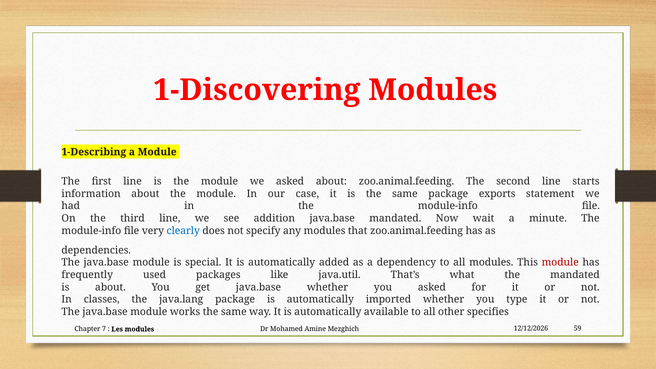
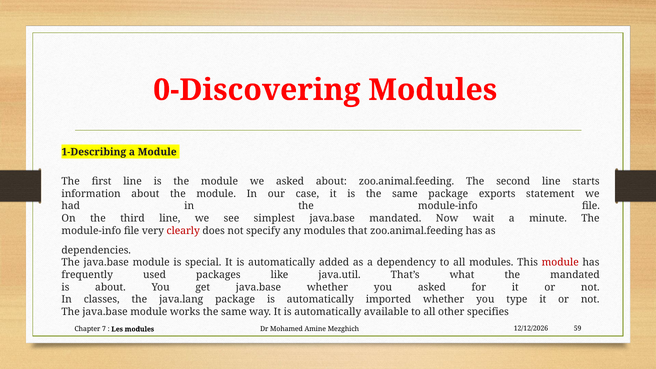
1-Discovering: 1-Discovering -> 0-Discovering (257, 90)
addition: addition -> simplest (274, 218)
clearly colour: blue -> red (183, 231)
